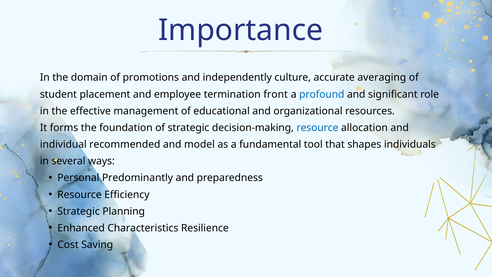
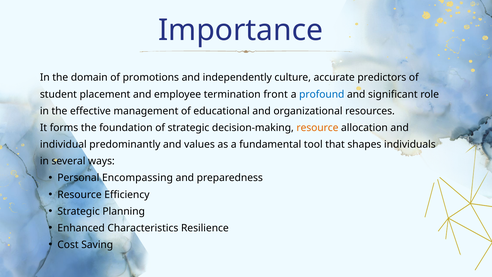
averaging: averaging -> predictors (382, 78)
resource colour: blue -> orange (317, 128)
recommended: recommended -> predominantly (125, 144)
model: model -> values (199, 144)
Predominantly: Predominantly -> Encompassing (137, 178)
